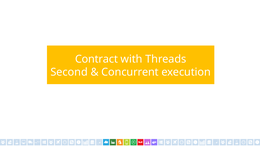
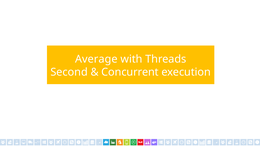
Contract: Contract -> Average (96, 59)
